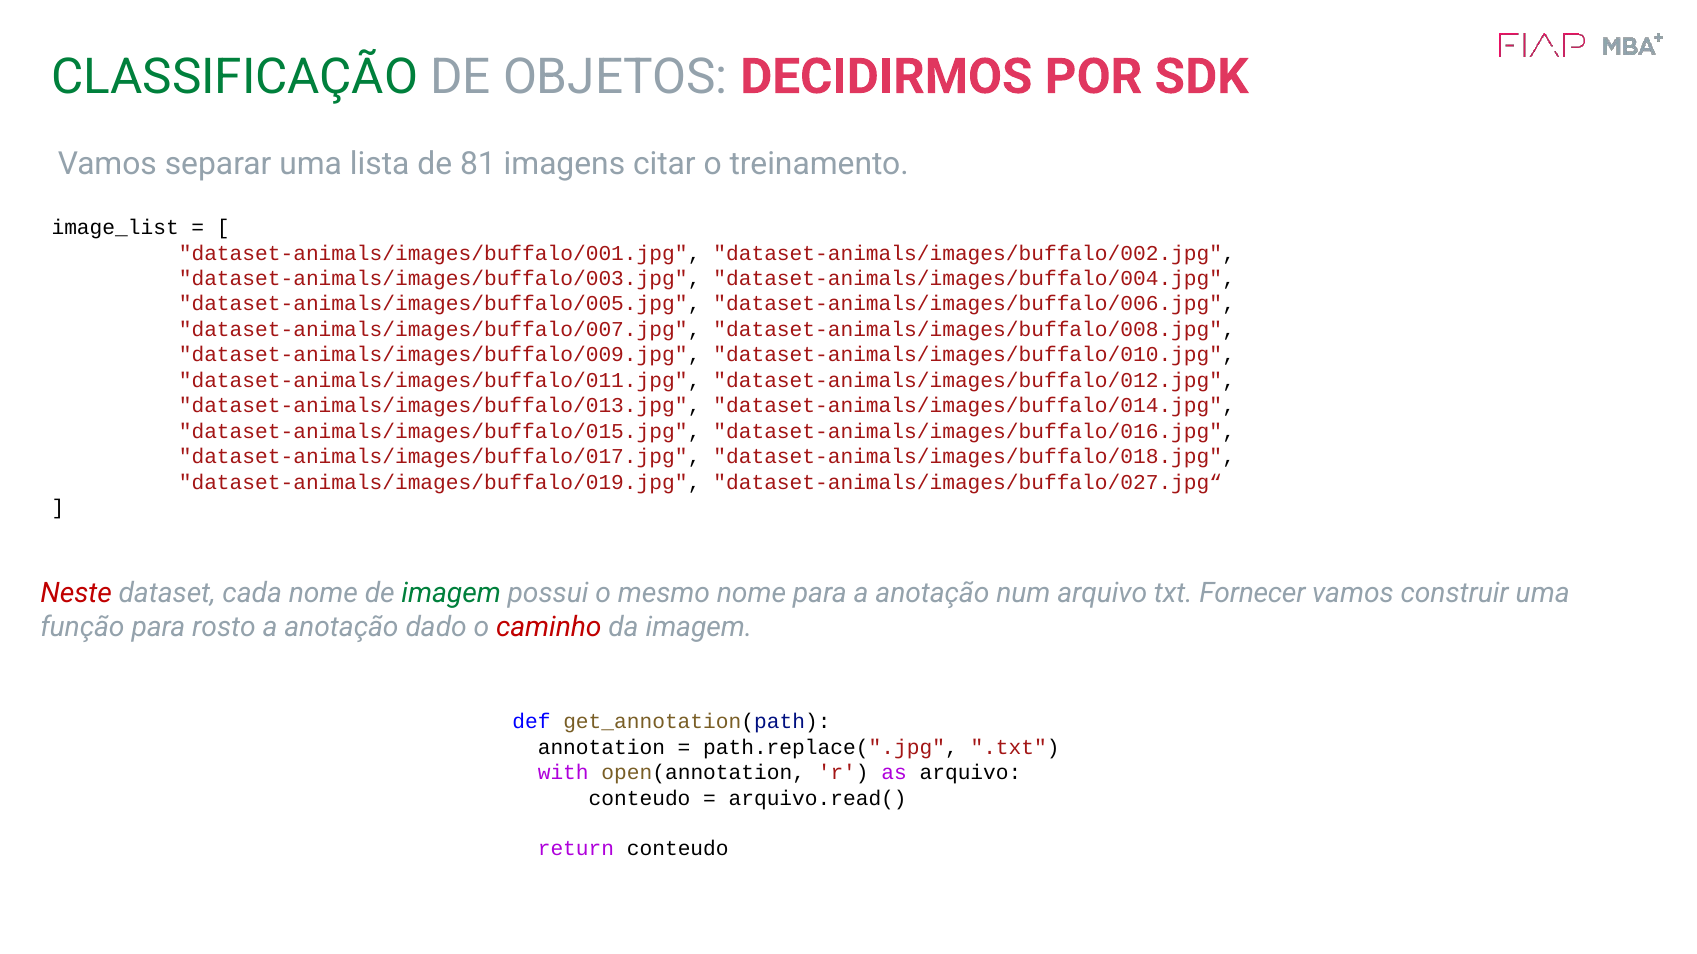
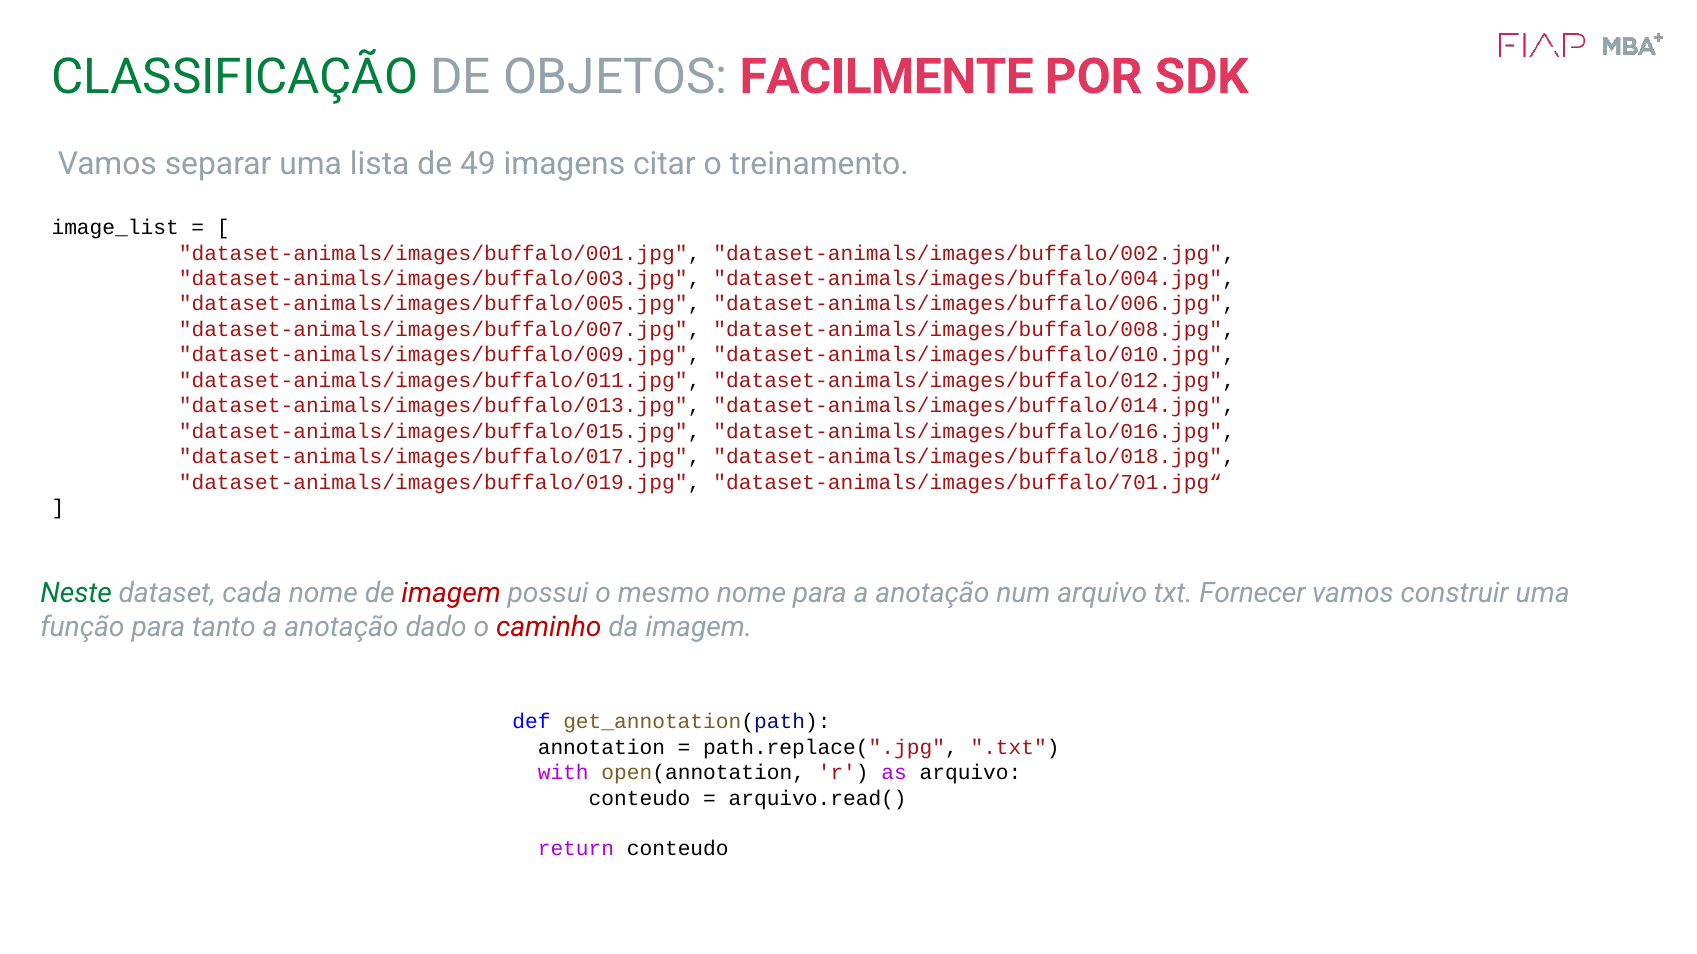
DECIDIRMOS: DECIDIRMOS -> FACILMENTE (887, 77)
81: 81 -> 49 (478, 164)
dataset-animals/images/buffalo/027.jpg“: dataset-animals/images/buffalo/027.jpg“ -> dataset-animals/images/buffalo/701.jpg“ (968, 482)
Neste colour: red -> green (76, 594)
imagem colour: green -> red (451, 594)
rosto: rosto -> tanto (224, 628)
